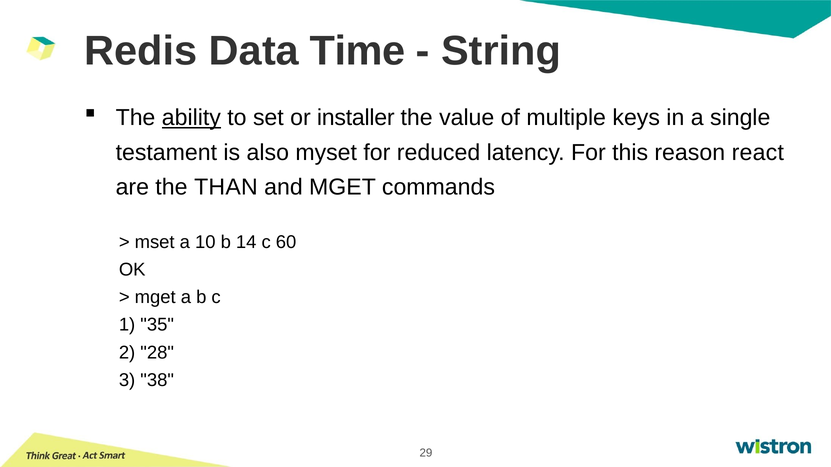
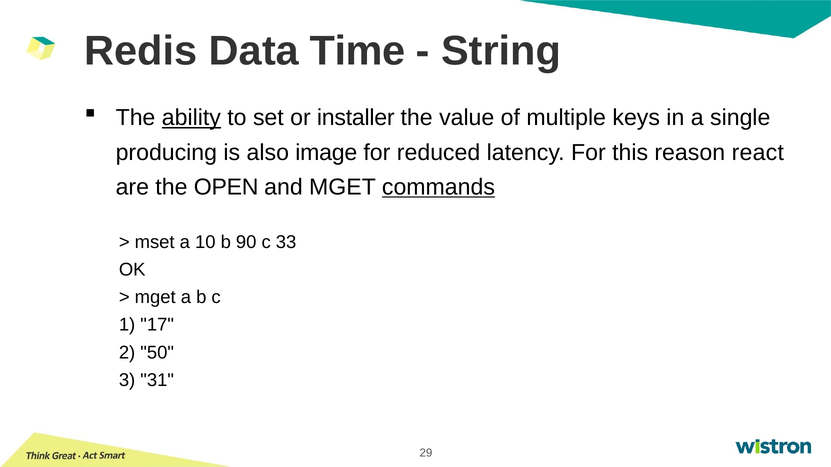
testament: testament -> producing (166, 153)
myset: myset -> image (326, 153)
THAN: THAN -> OPEN (226, 187)
commands underline: none -> present (438, 187)
14: 14 -> 90 (246, 242)
60: 60 -> 33 (286, 242)
35: 35 -> 17 (157, 325)
28: 28 -> 50 (157, 353)
38: 38 -> 31 (157, 381)
